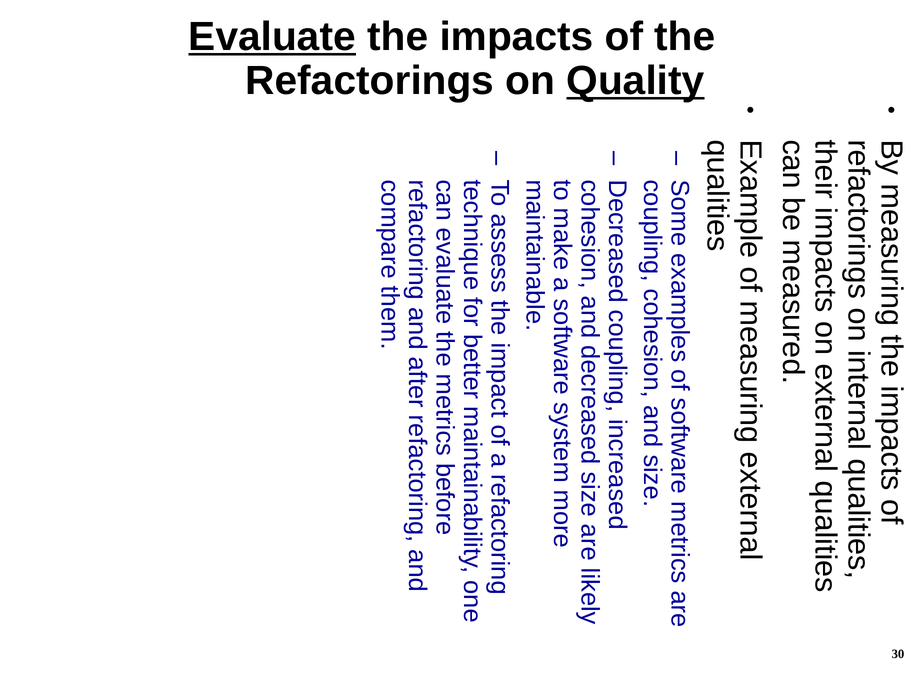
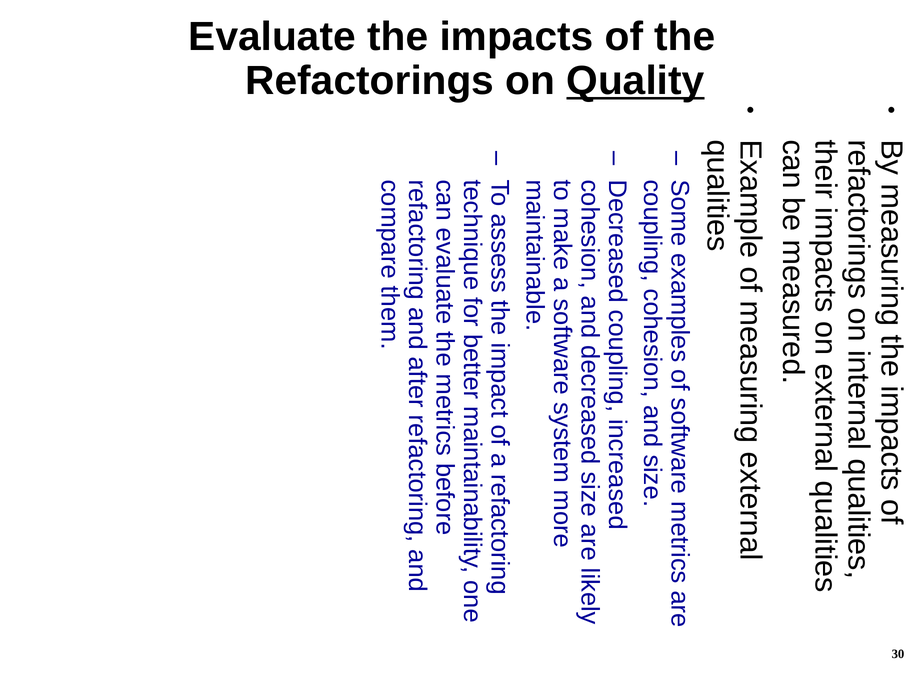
Evaluate underline: present -> none (272, 37)
